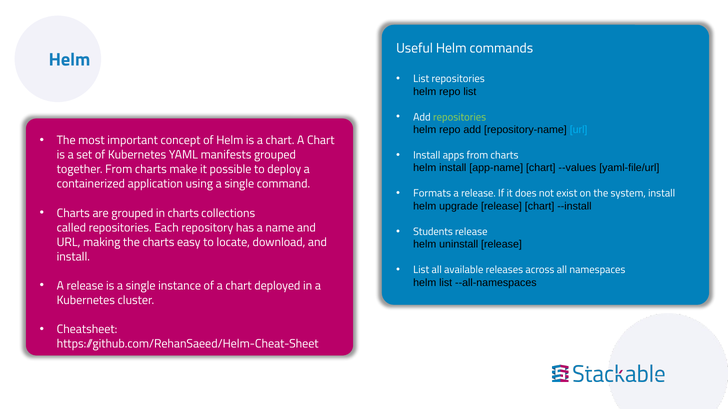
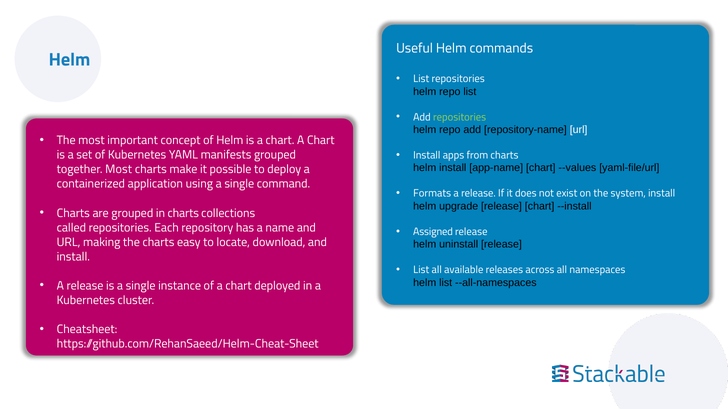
url colour: light blue -> white (579, 130)
together From: From -> Most (119, 170)
Students: Students -> Assigned (433, 232)
